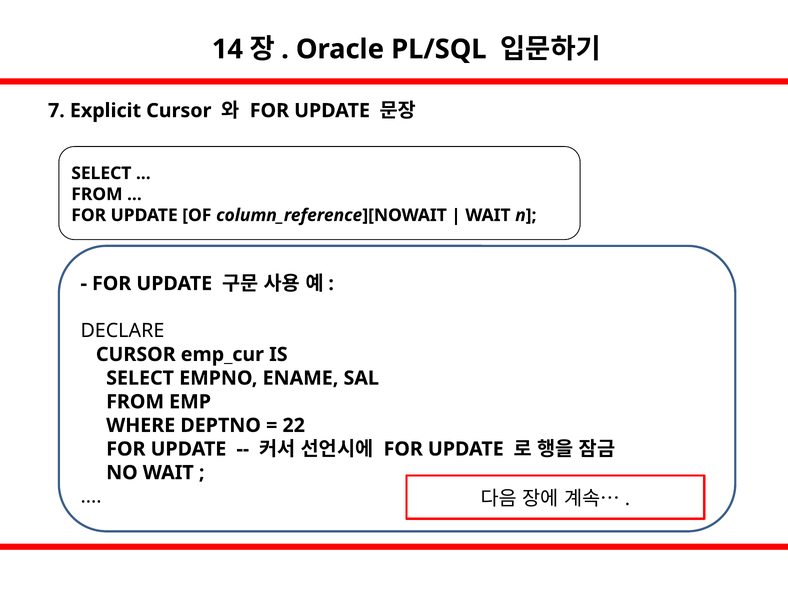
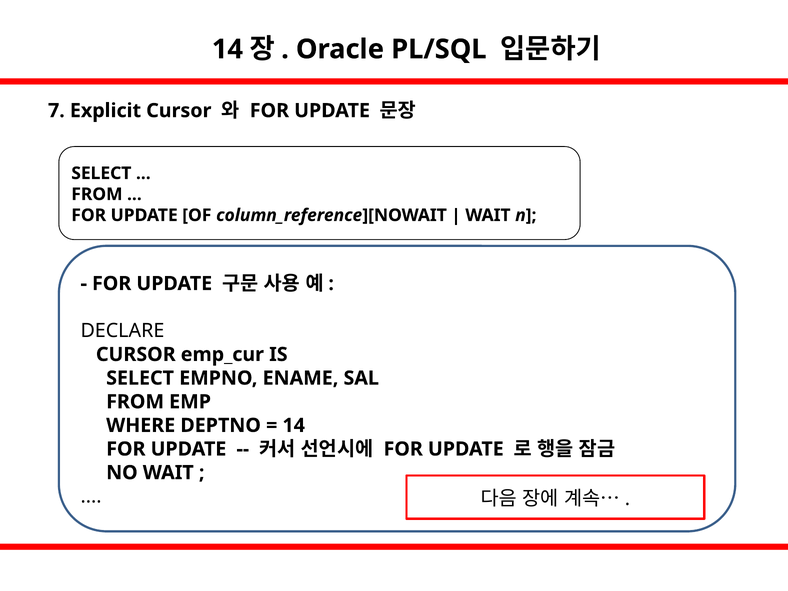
22: 22 -> 14 (294, 425)
